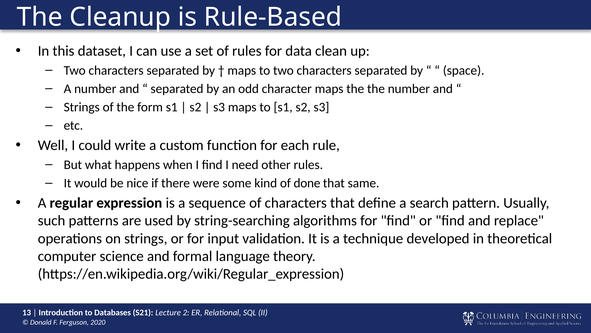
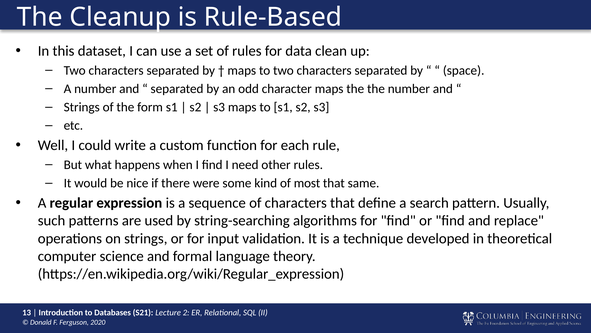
done: done -> most (307, 183)
